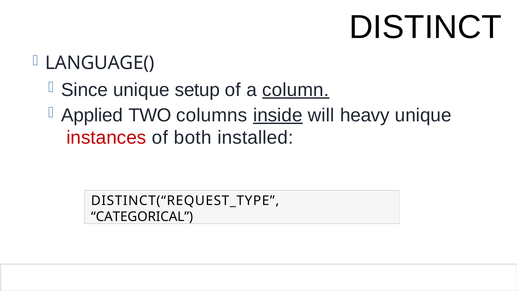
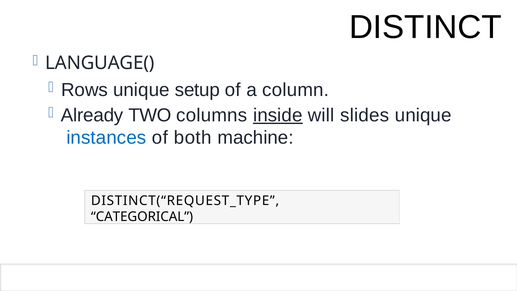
Since: Since -> Rows (85, 90)
column underline: present -> none (296, 90)
Applied: Applied -> Already (92, 115)
heavy: heavy -> slides (365, 115)
instances colour: red -> blue (106, 138)
installed: installed -> machine (256, 138)
